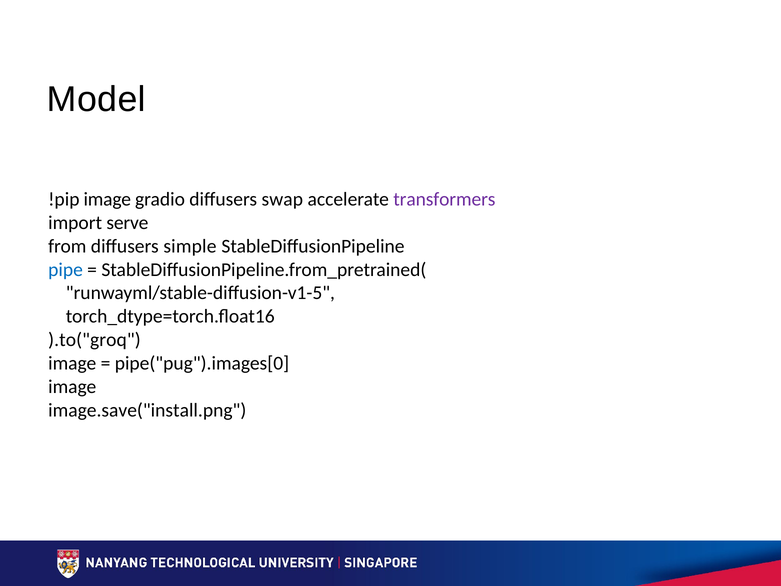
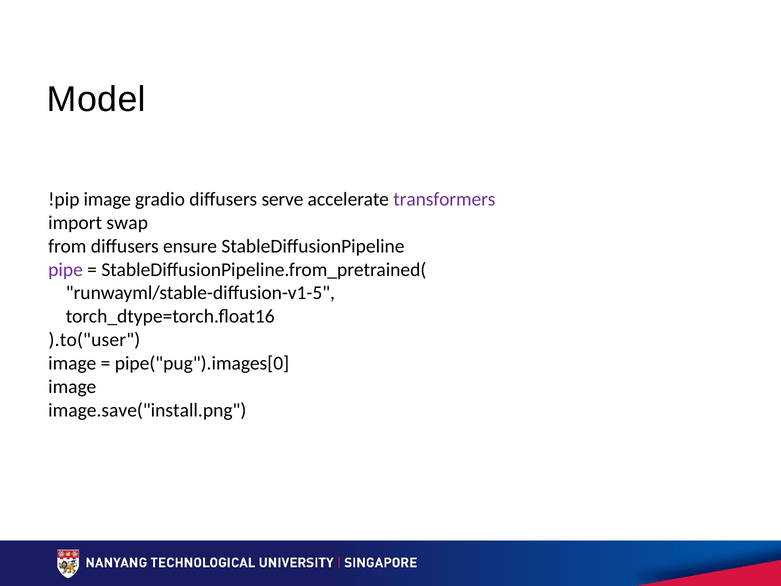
swap: swap -> serve (282, 199)
serve: serve -> swap (127, 223)
simple: simple -> ensure (190, 246)
pipe colour: blue -> purple (66, 269)
).to("groq: ).to("groq -> ).to("user (94, 340)
